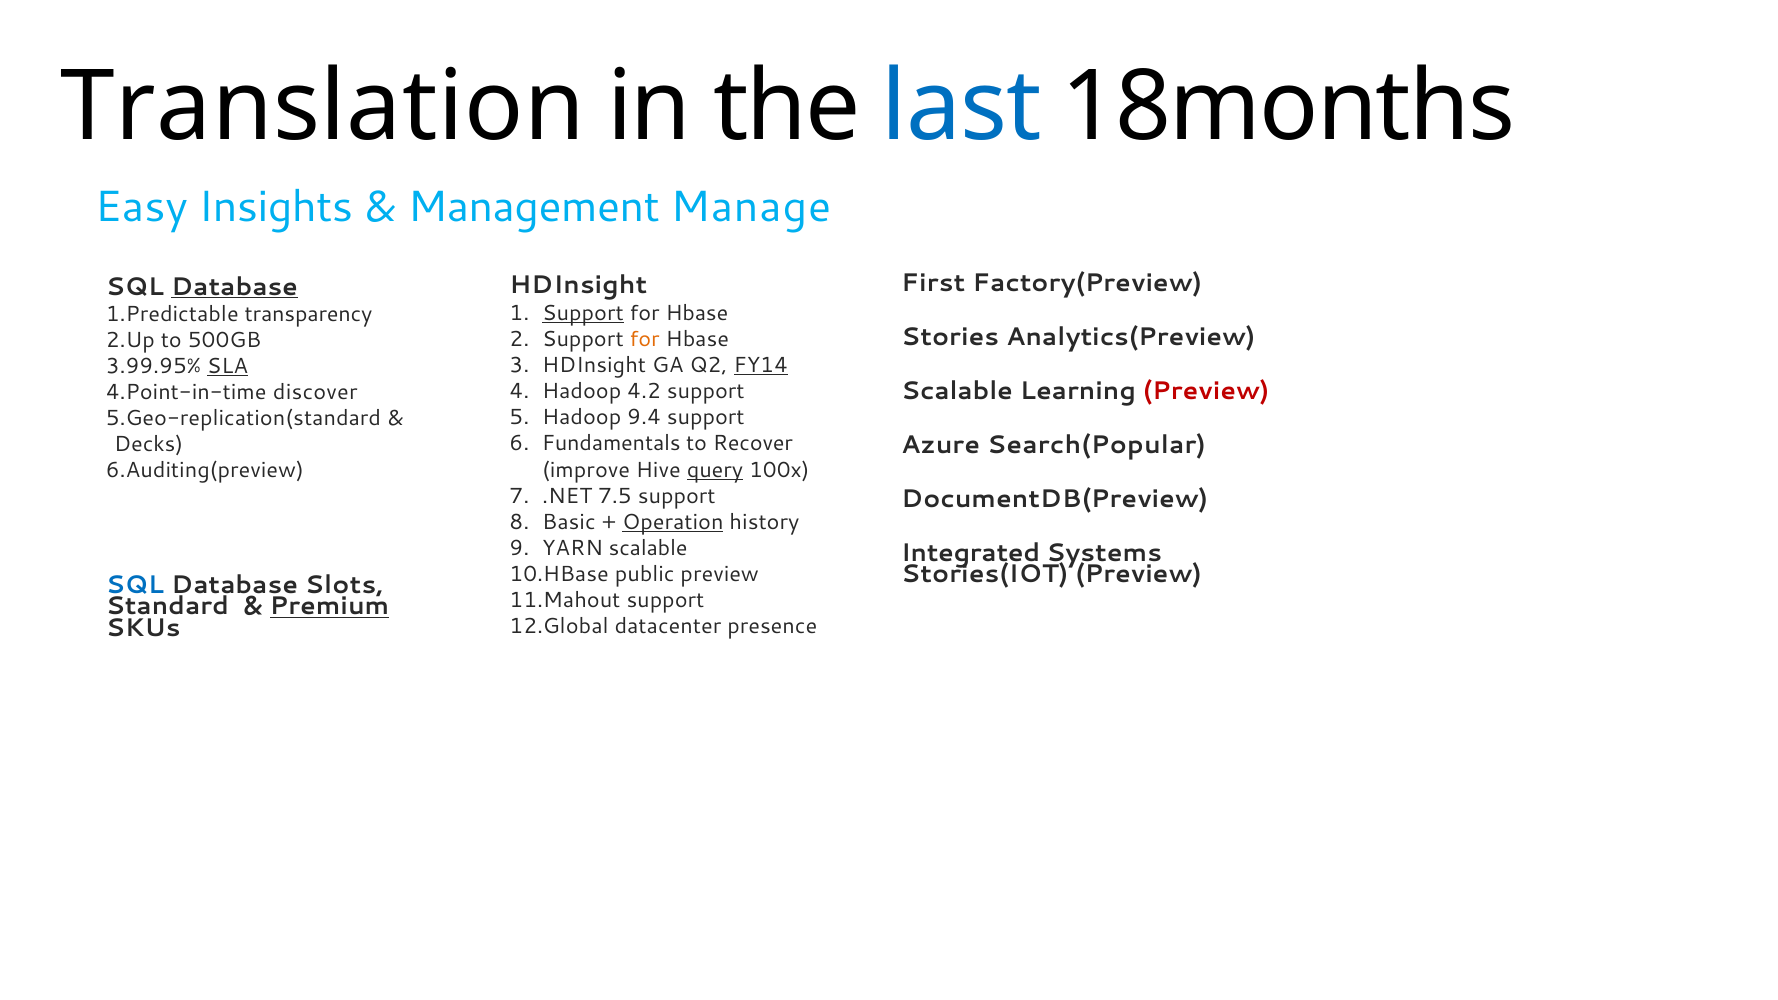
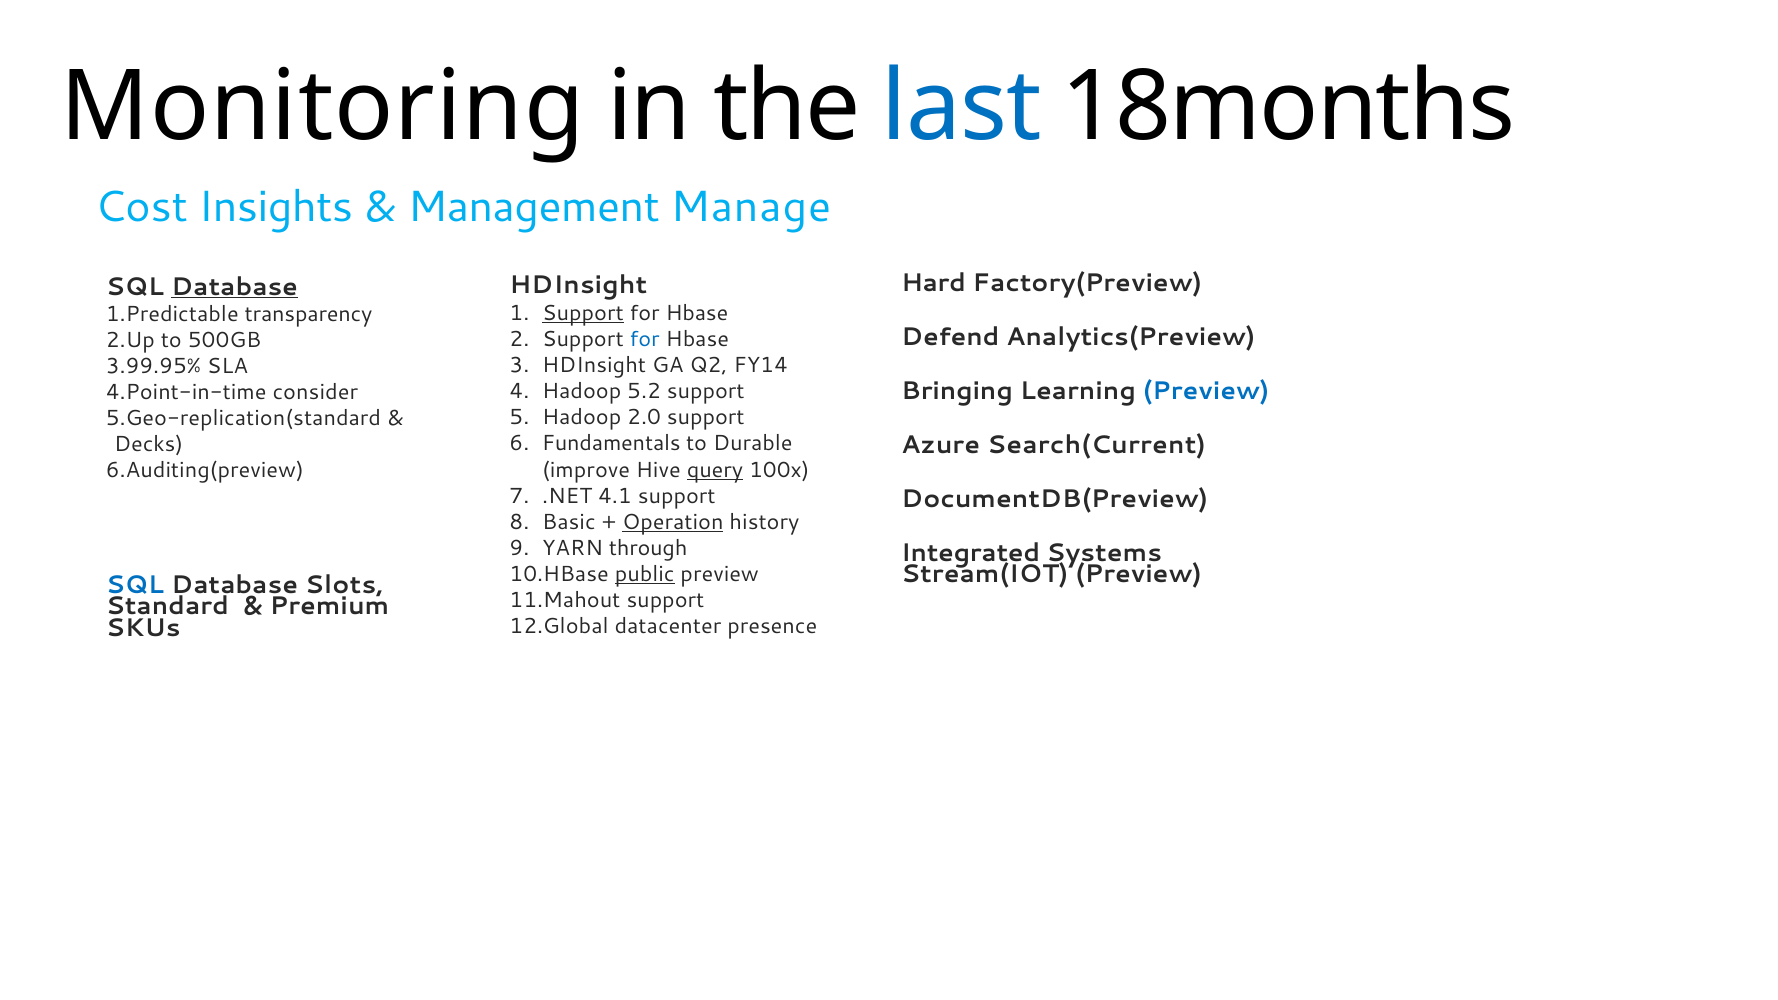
Translation: Translation -> Monitoring (322, 107)
Easy: Easy -> Cost (141, 208)
First: First -> Hard (934, 283)
Stories: Stories -> Defend (950, 337)
for colour: orange -> blue (645, 339)
FY14 underline: present -> none (761, 365)
SLA underline: present -> none (227, 366)
Scalable: Scalable -> Bringing (957, 391)
Preview colour: red -> blue (1206, 391)
4.2: 4.2 -> 5.2 (644, 391)
discover: discover -> consider (315, 392)
9.4: 9.4 -> 2.0 (644, 418)
Recover: Recover -> Durable (753, 444)
Search(Popular: Search(Popular -> Search(Current (1097, 445)
7.5: 7.5 -> 4.1 (615, 496)
YARN scalable: scalable -> through (648, 548)
Stories(IOT: Stories(IOT -> Stream(IOT (985, 575)
public underline: none -> present (645, 574)
Premium underline: present -> none (329, 606)
